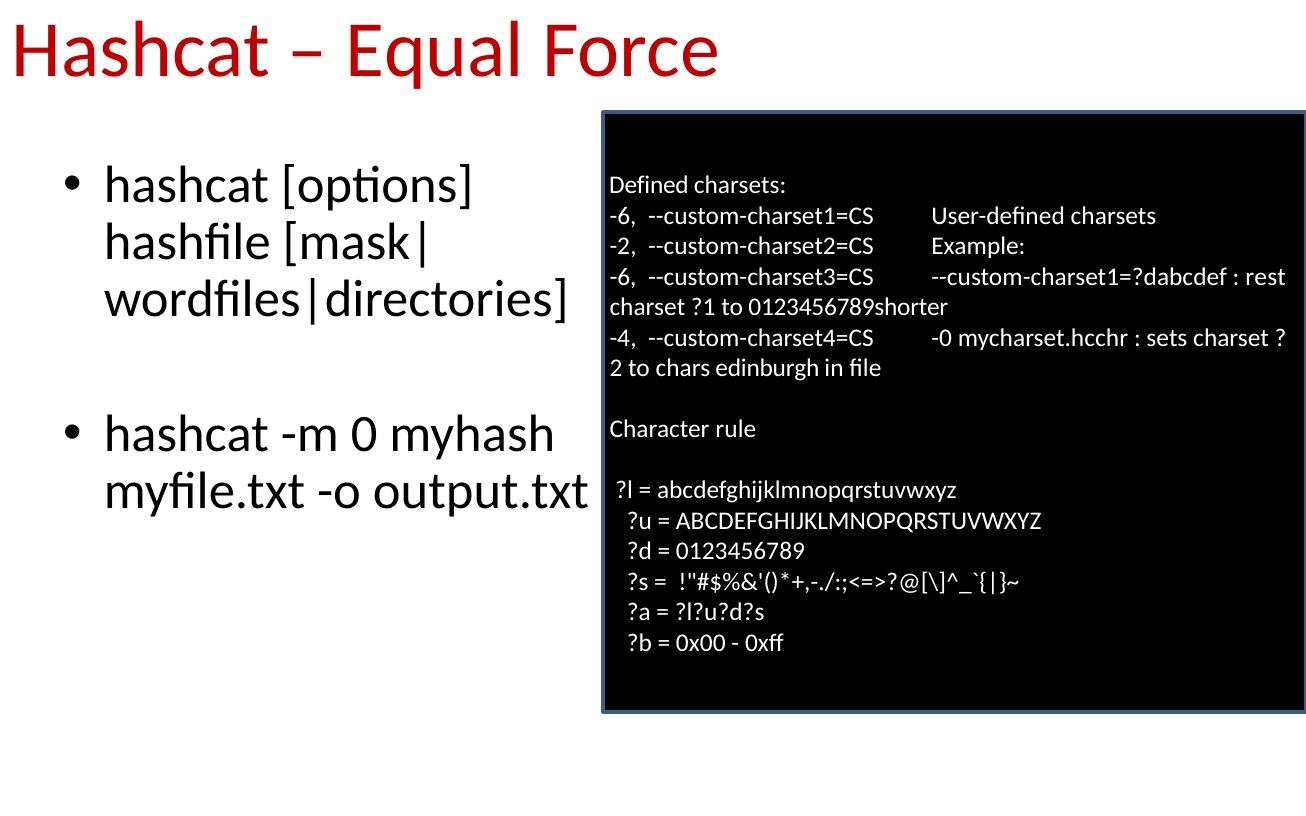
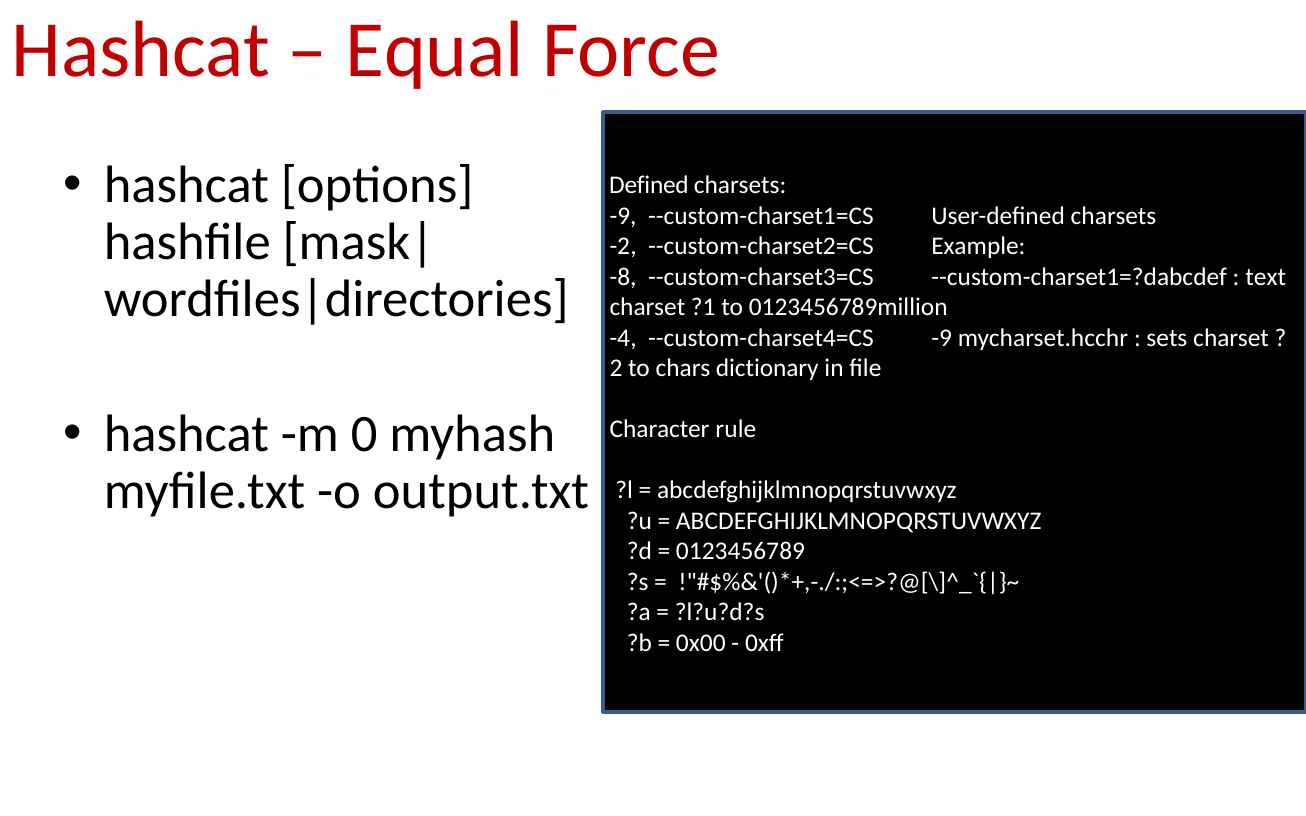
-6: -6 -> -9 (623, 216)
-6: -6 -> -8 (623, 277)
rest: rest -> text (1266, 277)
0123456789shorter: 0123456789shorter -> 0123456789million (848, 307)
--custom-charset4=CS -0: -0 -> -9 (942, 338)
edinburgh: edinburgh -> dictionary (767, 368)
